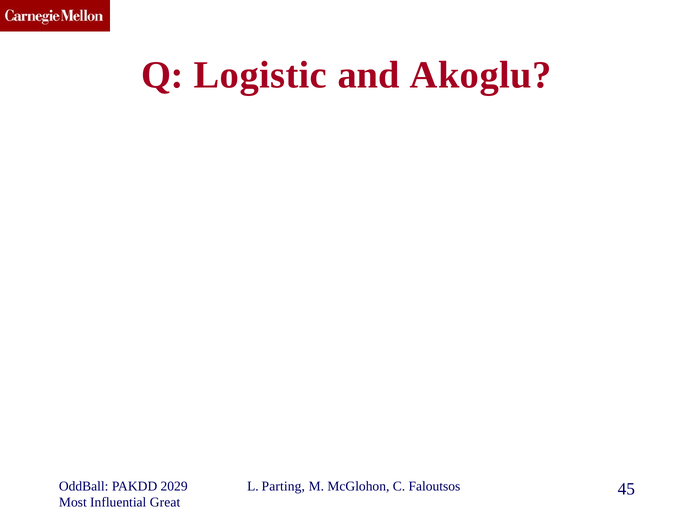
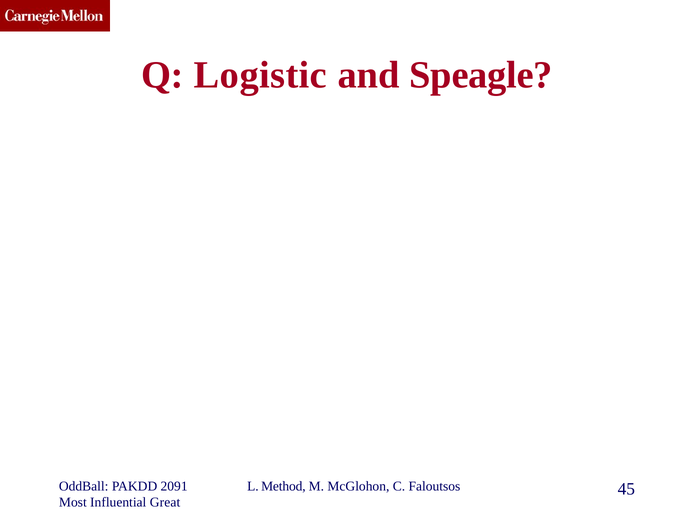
Akoglu: Akoglu -> Speagle (481, 75)
2029: 2029 -> 2091 (174, 487)
Parting: Parting -> Method (283, 487)
